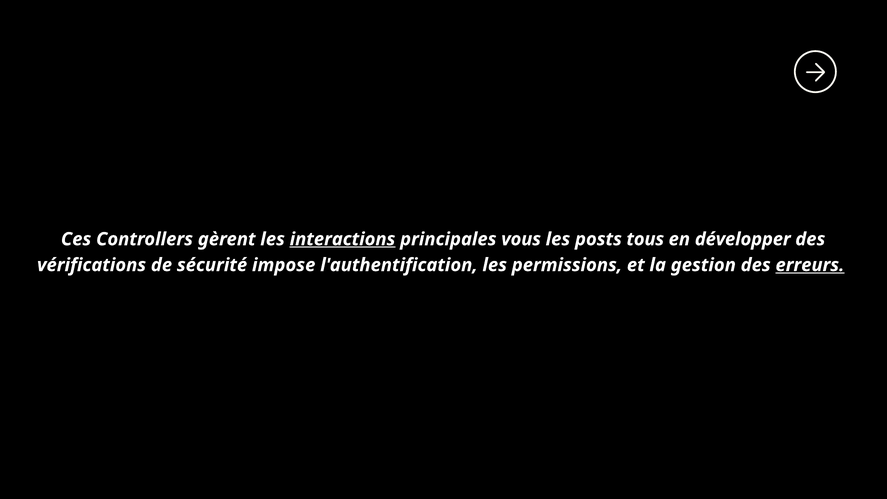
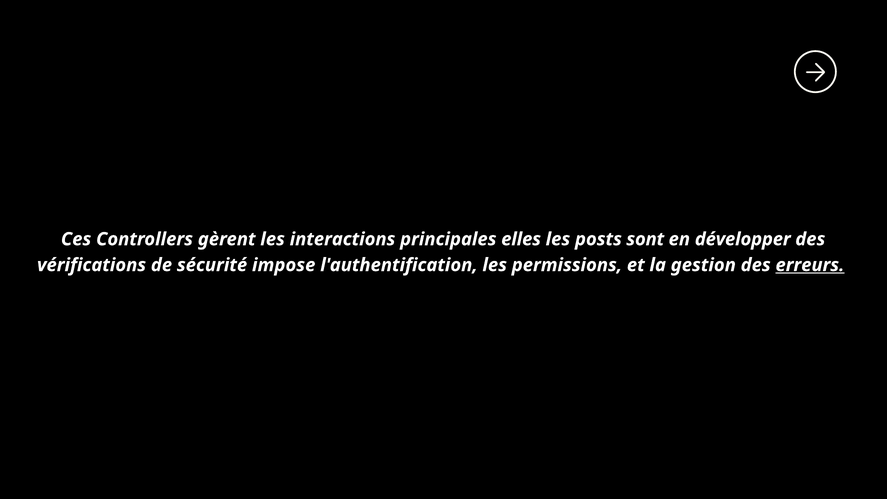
interactions underline: present -> none (343, 239)
vous: vous -> elles (521, 239)
tous: tous -> sont (645, 239)
